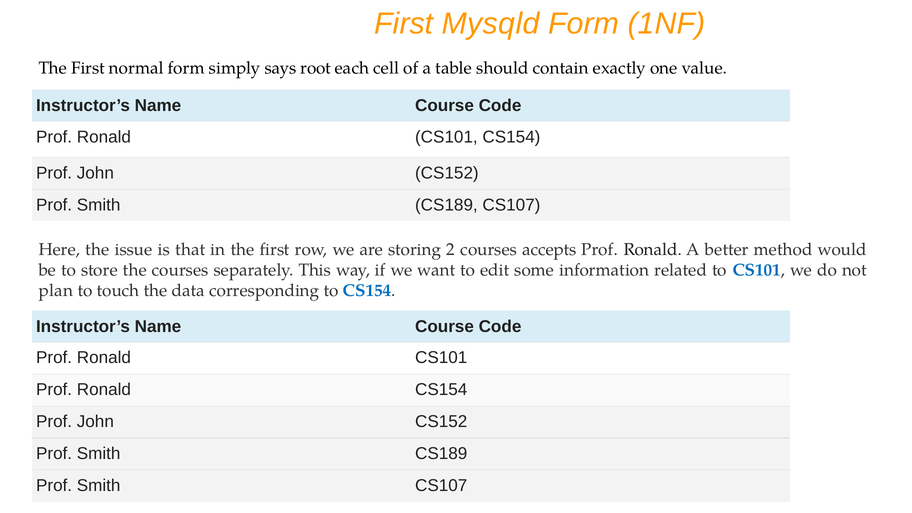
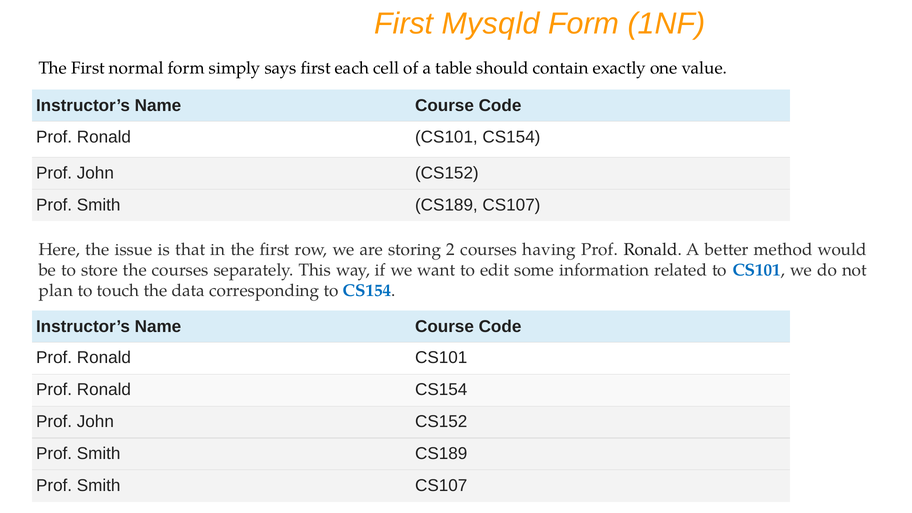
says root: root -> first (316, 68)
accepts: accepts -> having (549, 250)
